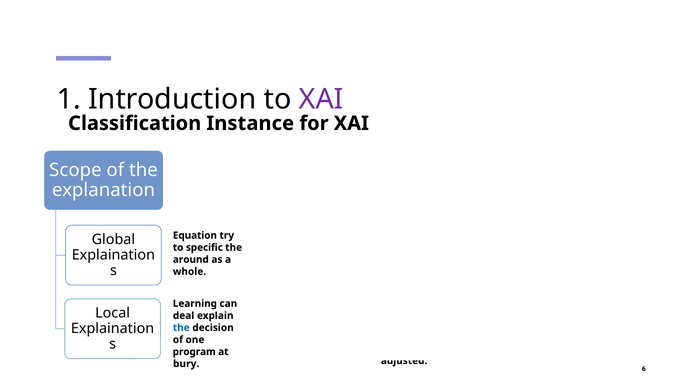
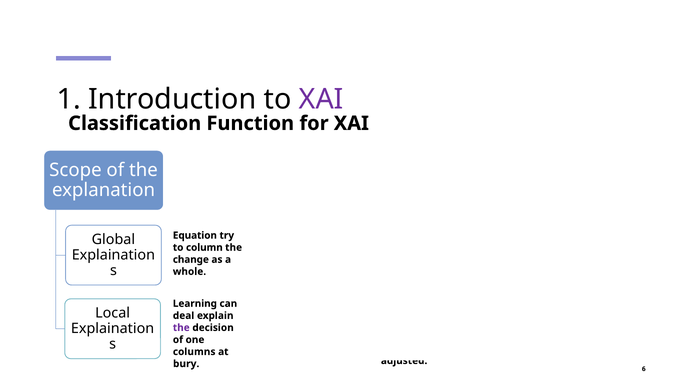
Instance: Instance -> Function (250, 123)
to specific: specific -> column (204, 247)
around: around -> change (191, 260)
the colour: blue -> purple (181, 328)
program: program -> columns (194, 352)
